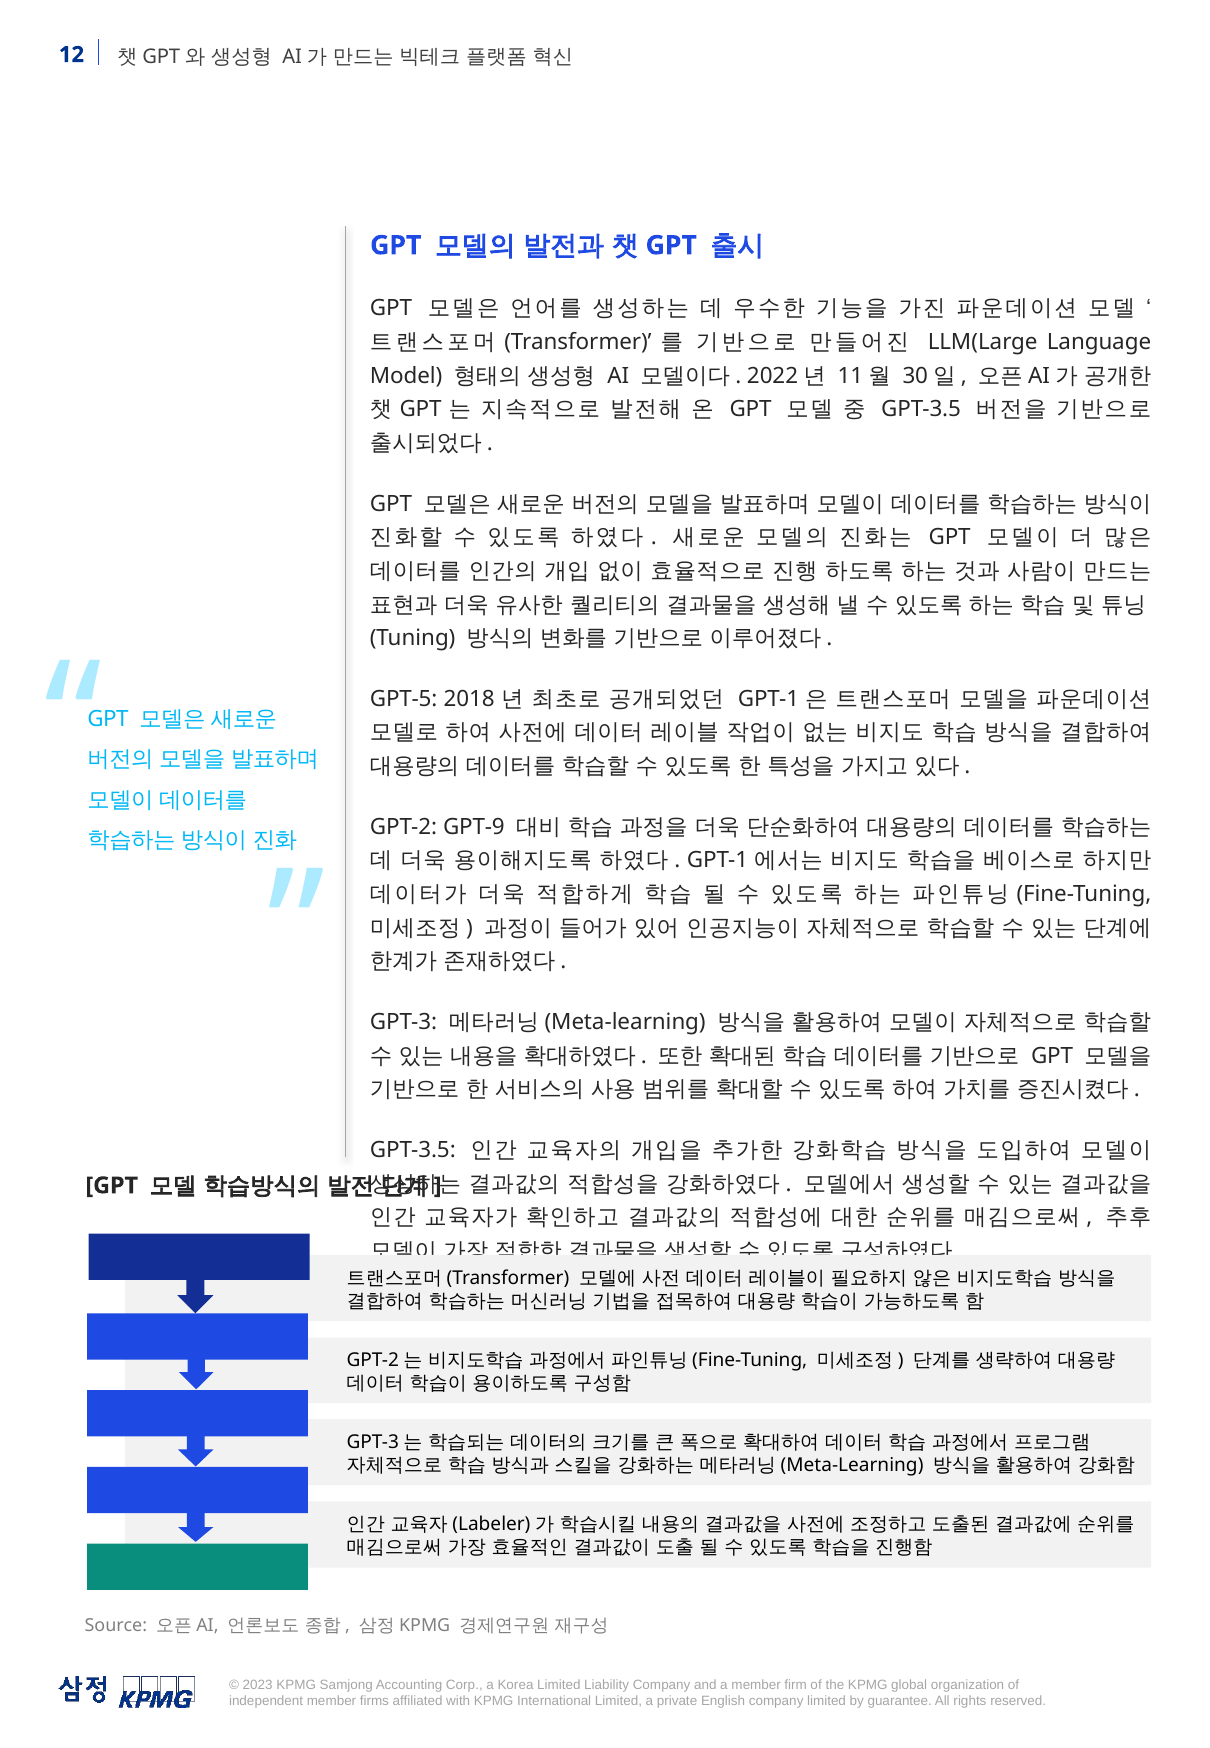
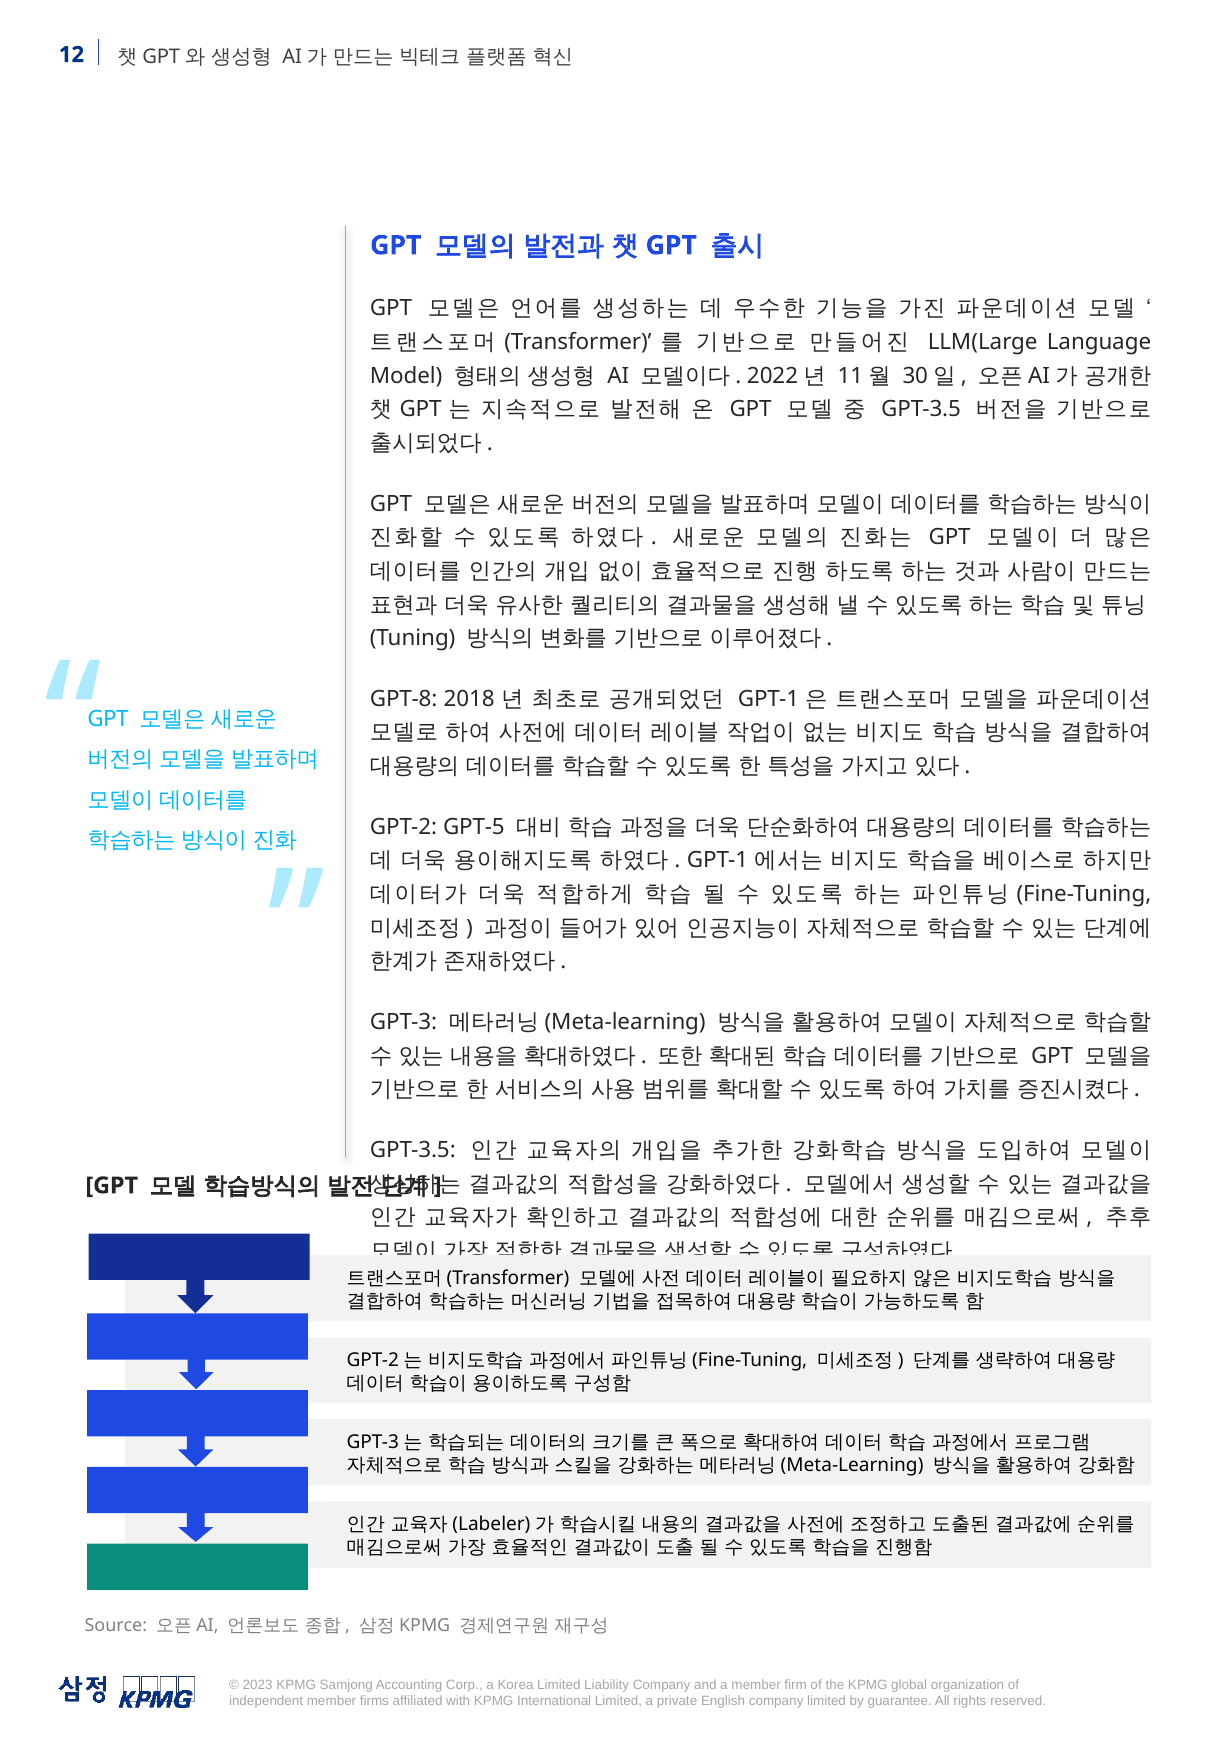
GPT-5: GPT-5 -> GPT-8 (404, 699)
GPT-9: GPT-9 -> GPT-5 (474, 827)
